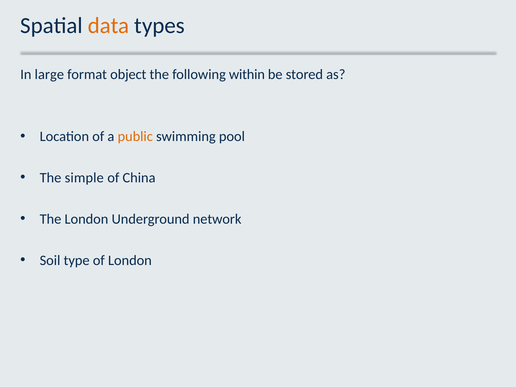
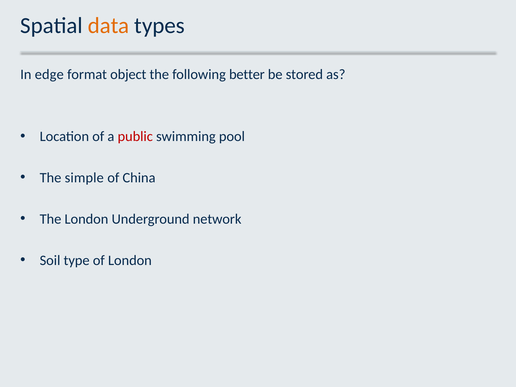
large: large -> edge (49, 75)
within: within -> better (247, 75)
public colour: orange -> red (135, 136)
